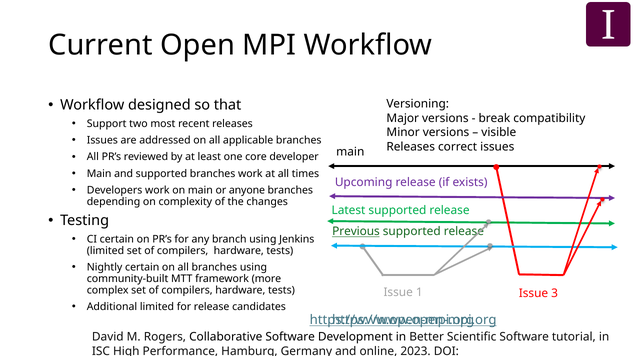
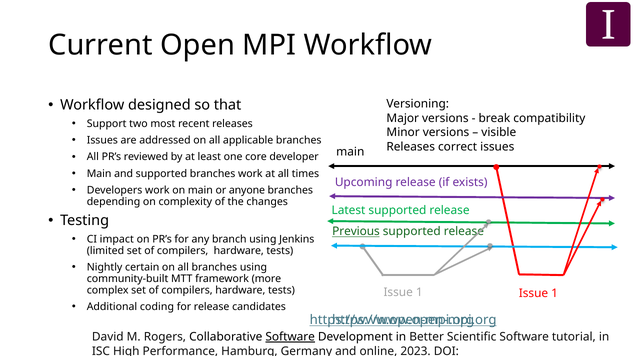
CI certain: certain -> impact (117, 239)
1 Issue 3: 3 -> 1 (555, 293)
Additional limited: limited -> coding (157, 307)
Software underline: none -> present (290, 337)
